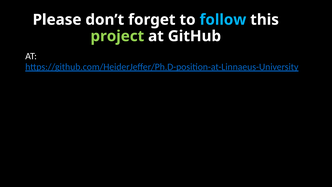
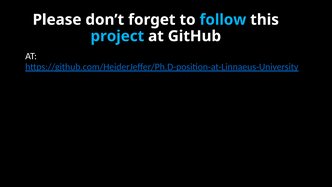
project colour: light green -> light blue (117, 36)
